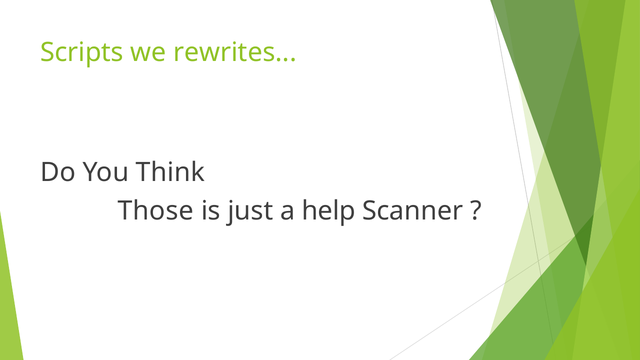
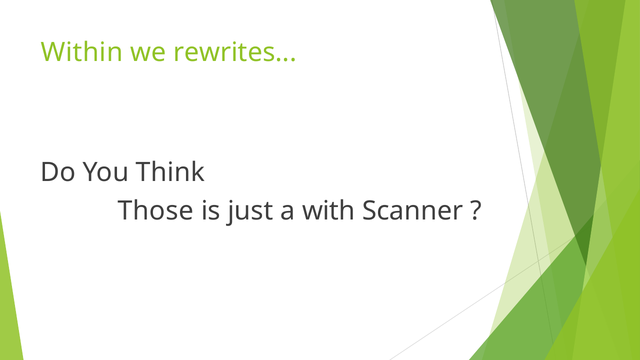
Scripts: Scripts -> Within (82, 52)
help: help -> with (329, 211)
